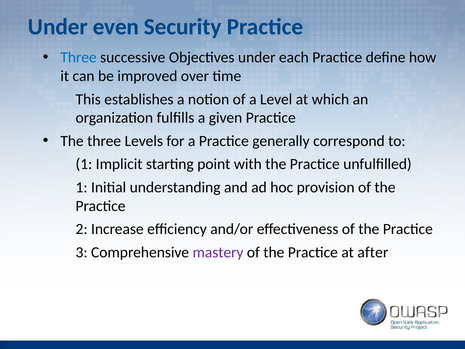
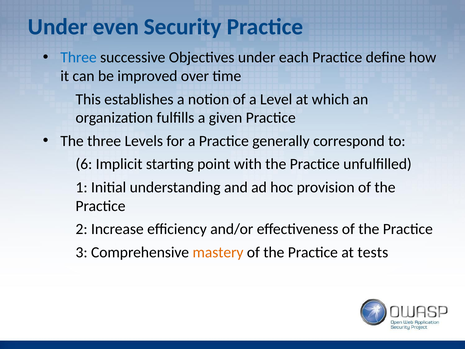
1: 1 -> 6 (84, 164)
mastery colour: purple -> orange (218, 252)
after: after -> tests (373, 252)
